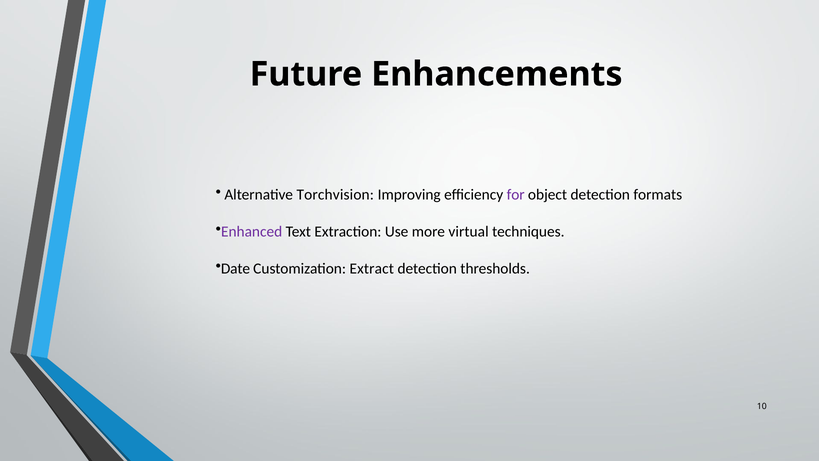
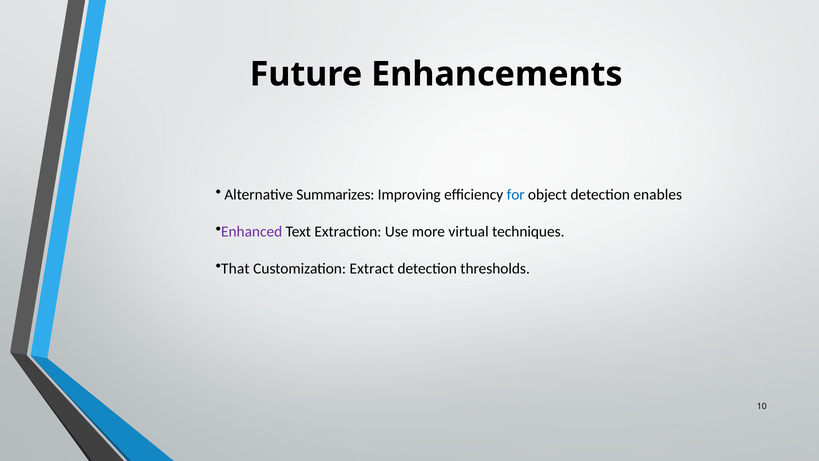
Torchvision: Torchvision -> Summarizes (335, 195)
for colour: purple -> blue (516, 195)
formats: formats -> enables (658, 195)
Date: Date -> That (235, 268)
